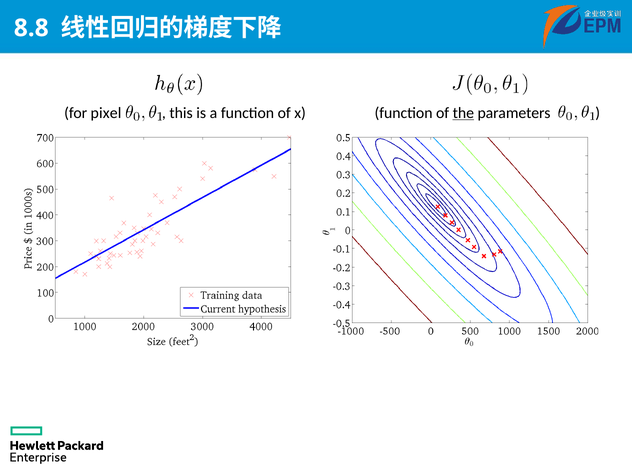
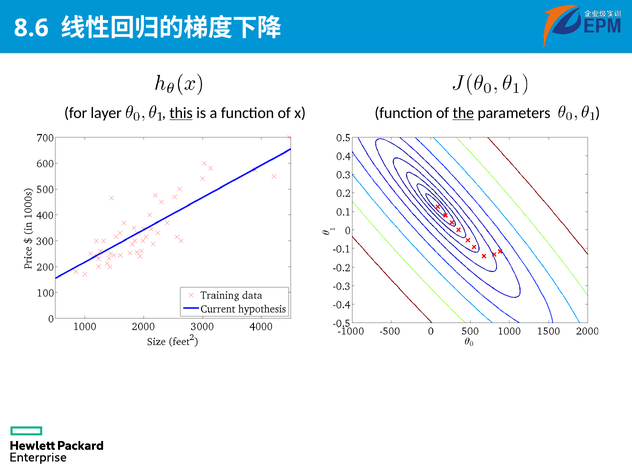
8.8: 8.8 -> 8.6 (31, 28)
pixel: pixel -> layer (106, 113)
this underline: none -> present (181, 113)
